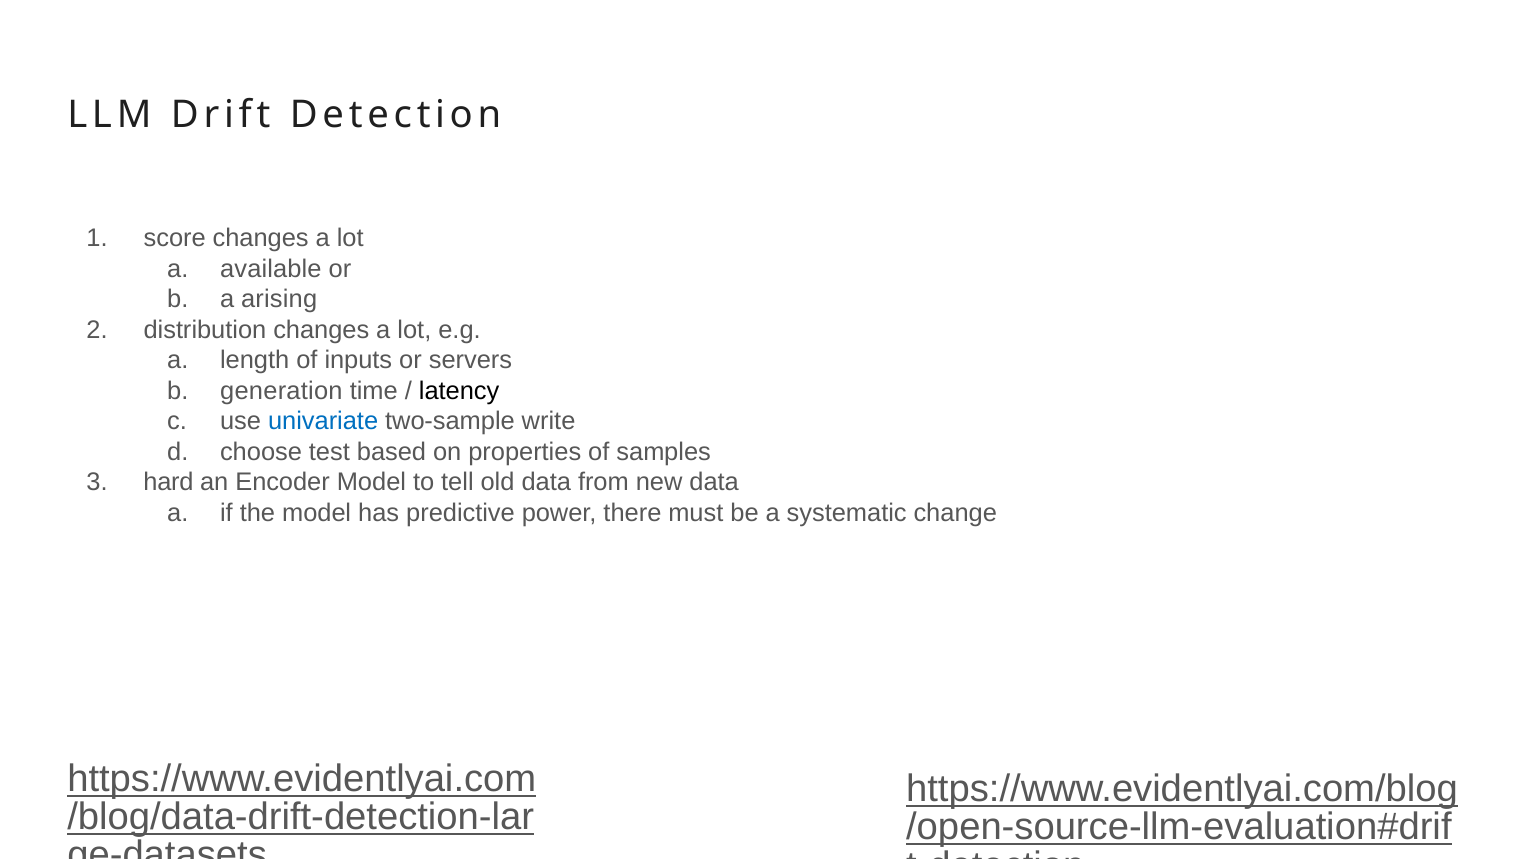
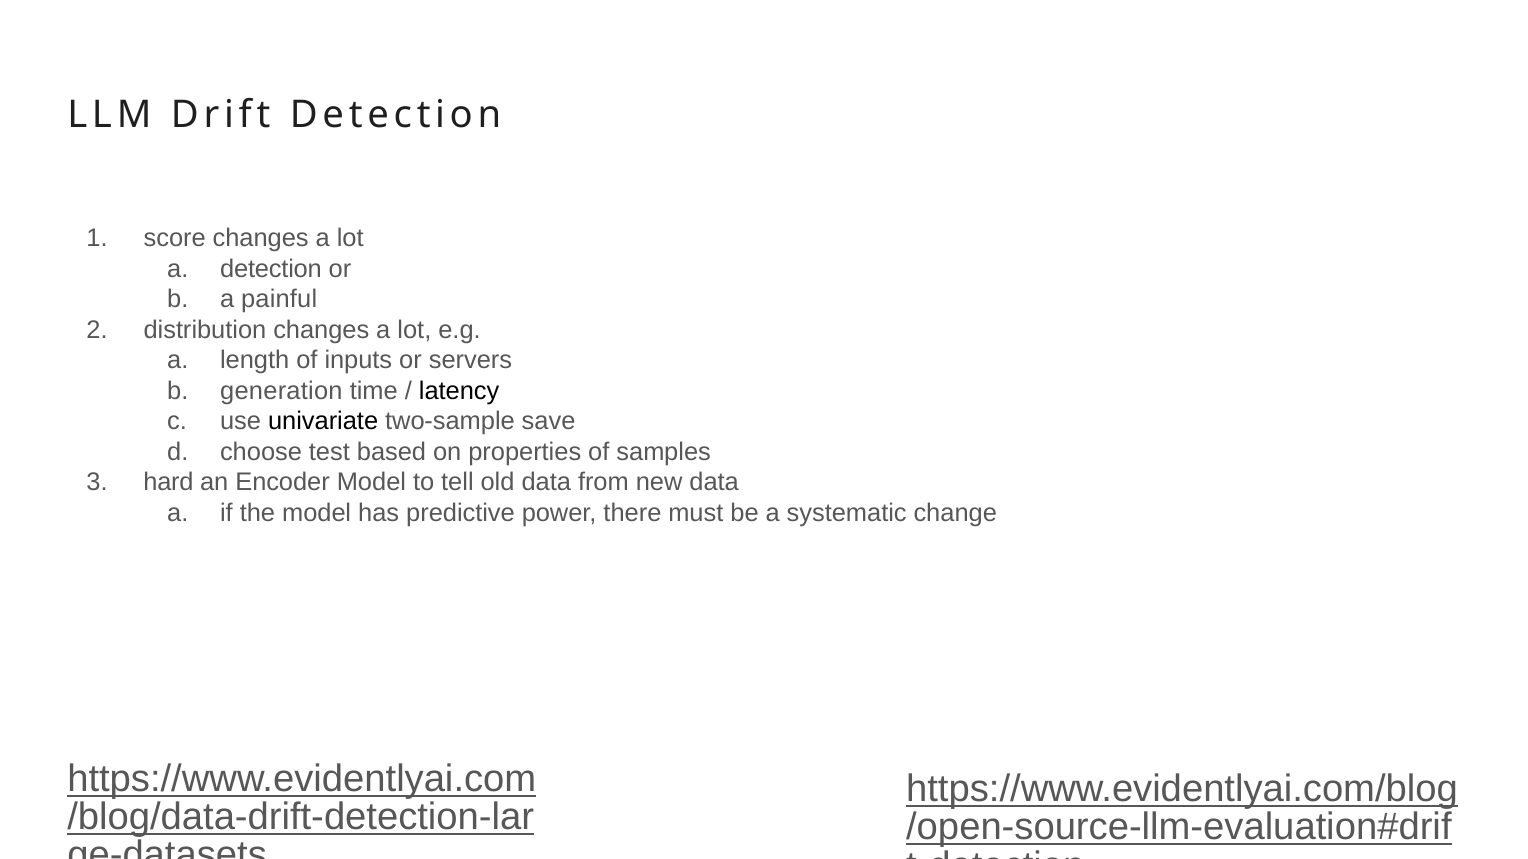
a available: available -> detection (271, 269)
arising: arising -> painful (279, 300)
univariate colour: blue -> black (323, 422)
write: write -> save (549, 422)
